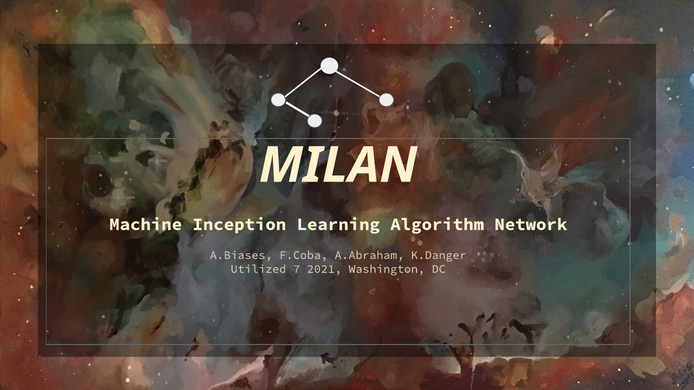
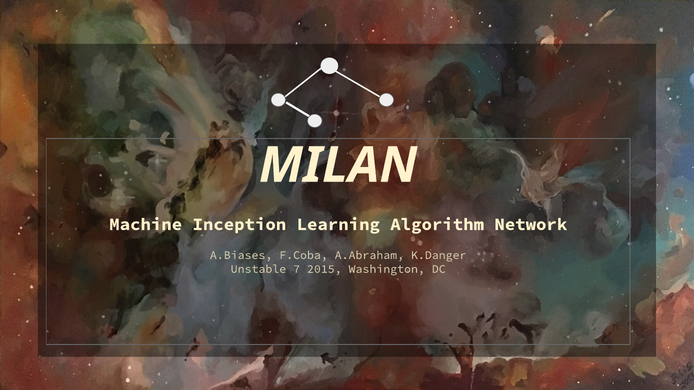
Utilized: Utilized -> Unstable (258, 269)
2021: 2021 -> 2015 (324, 269)
